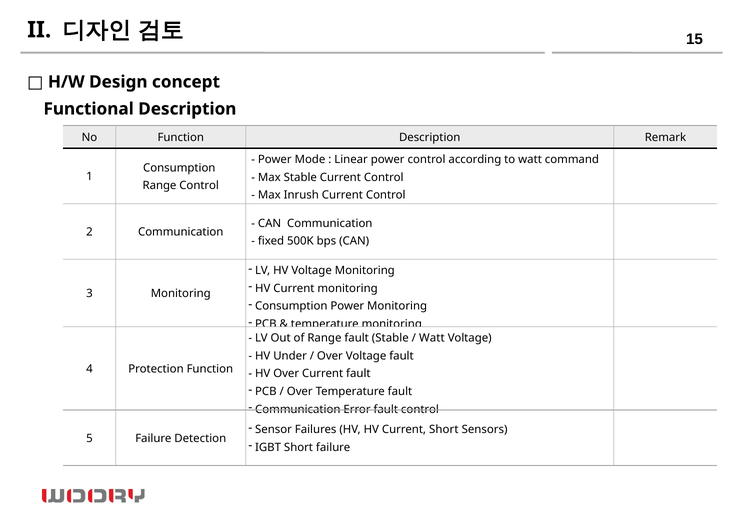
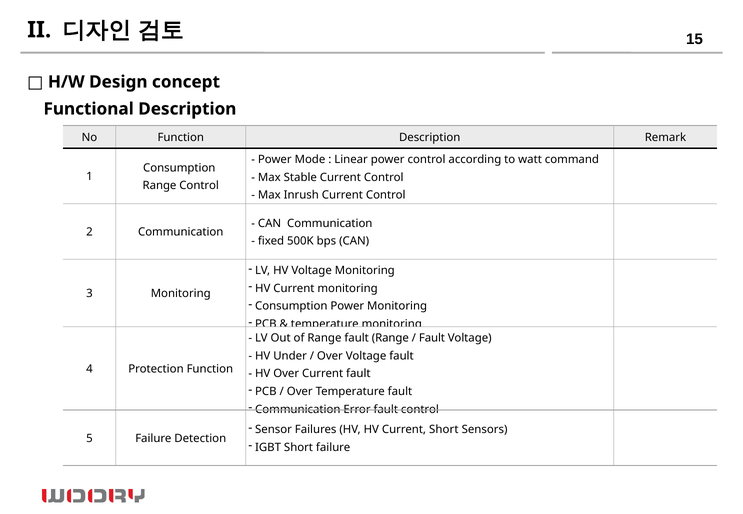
fault Stable: Stable -> Range (390, 338)
Watt: Watt -> Fault (432, 338)
